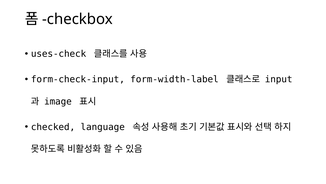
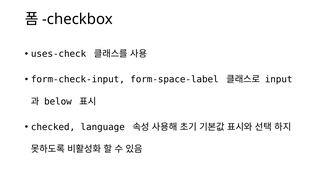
form-width-label: form-width-label -> form-space-label (174, 79)
image: image -> below (58, 101)
